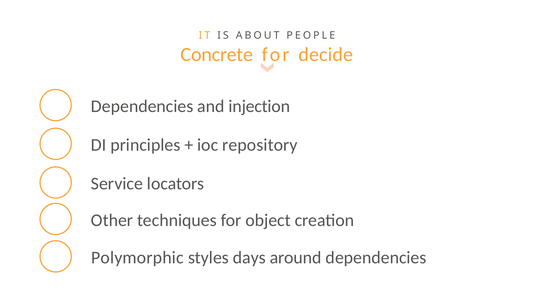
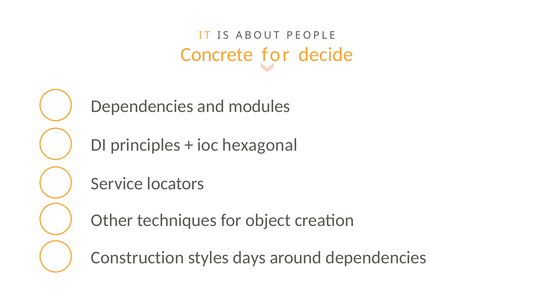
injection: injection -> modules (259, 106)
repository: repository -> hexagonal (260, 145)
Polymorphic: Polymorphic -> Construction (138, 258)
